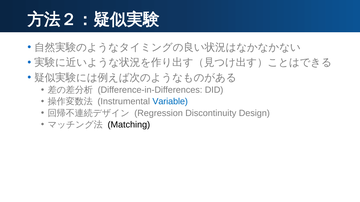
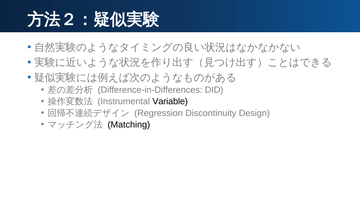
Variable colour: blue -> black (170, 102)
